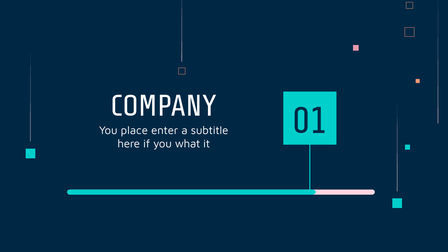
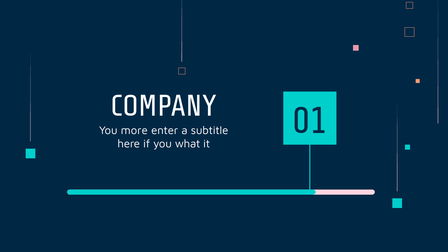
place: place -> more (134, 130)
